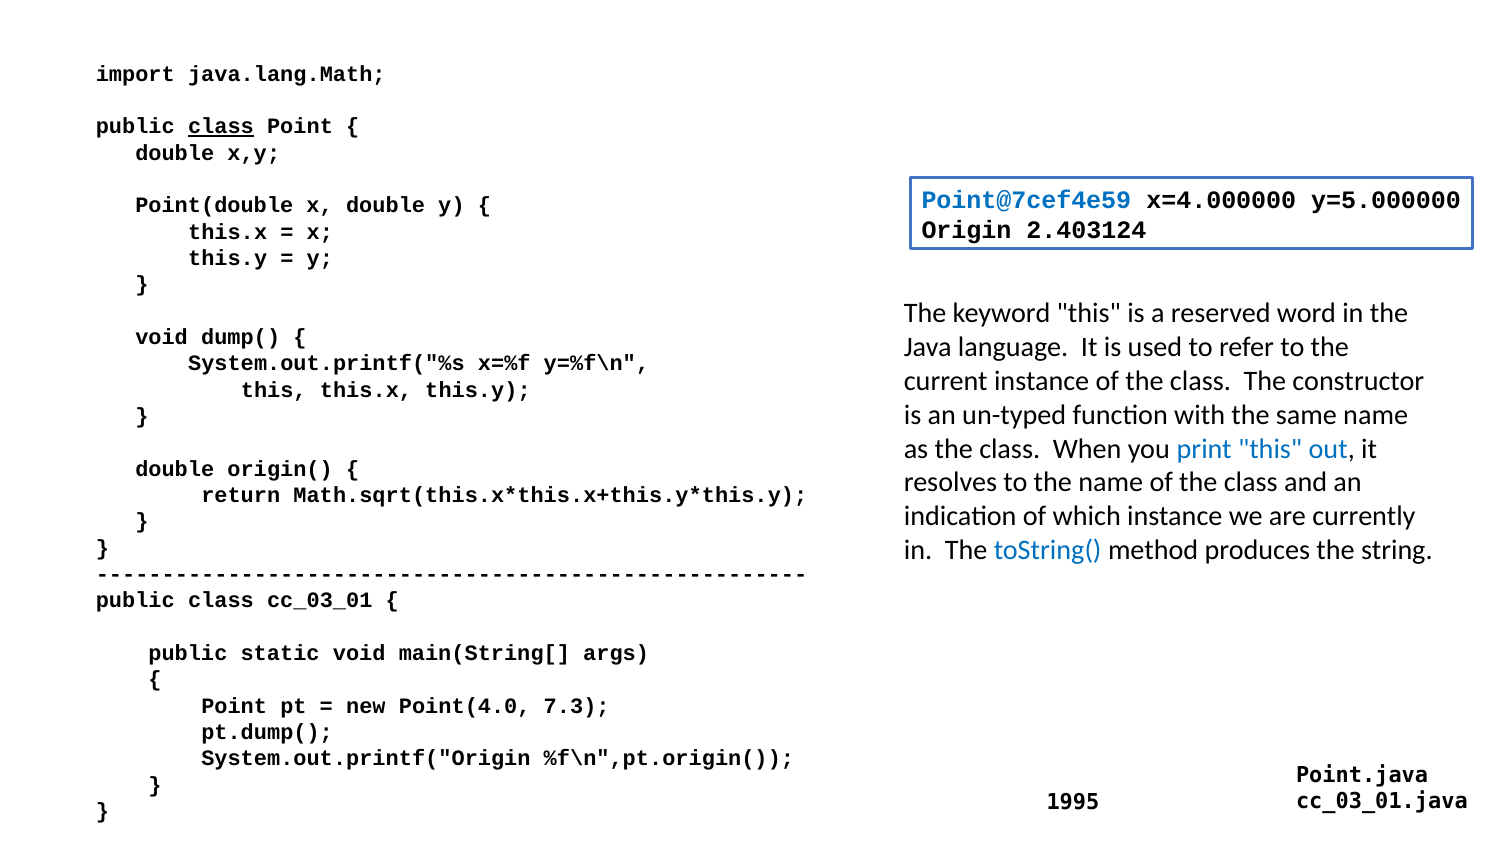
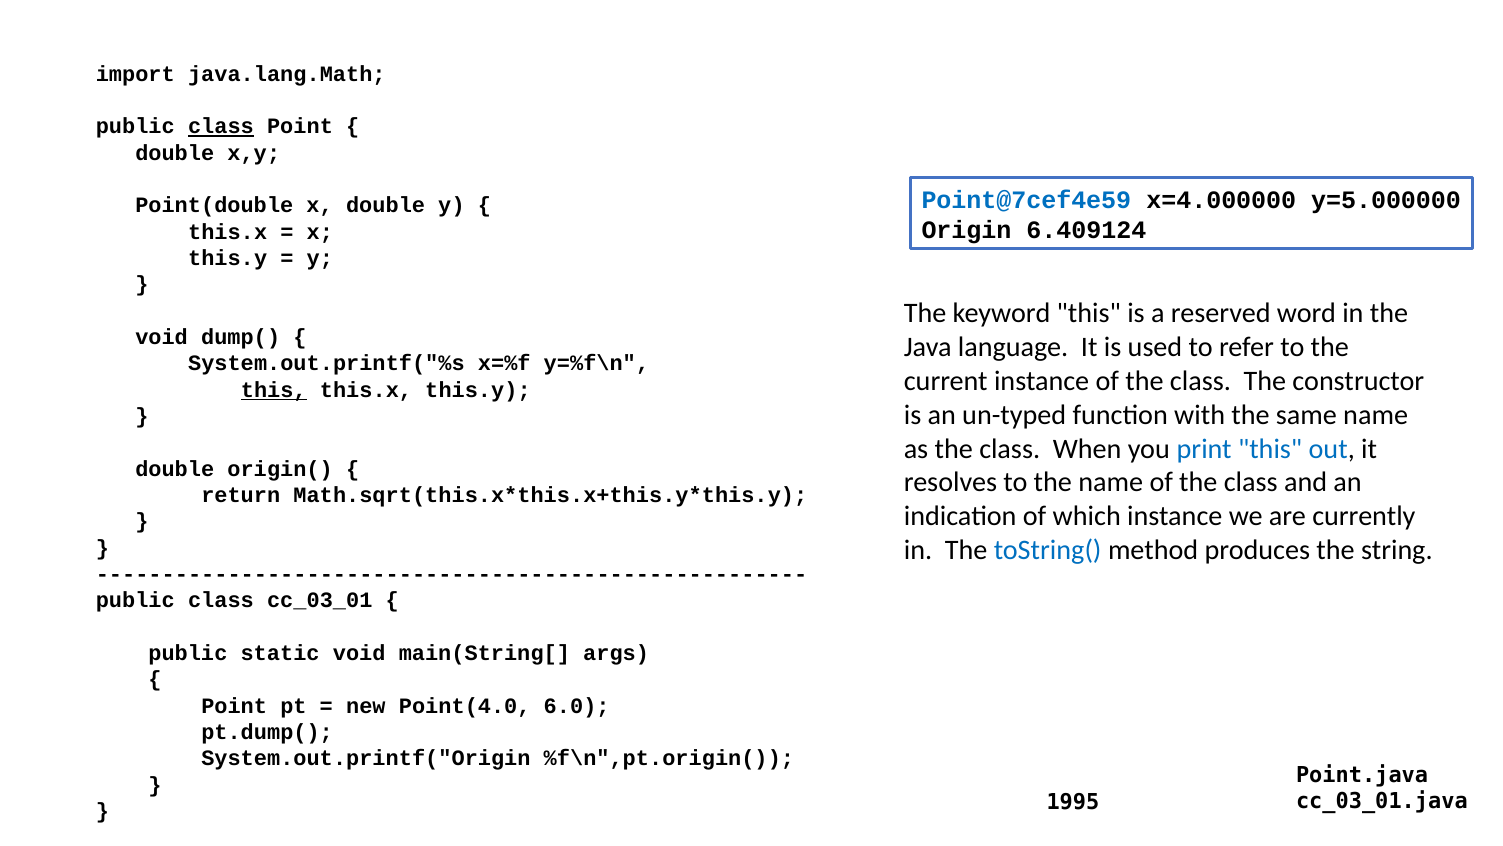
2.403124: 2.403124 -> 6.409124 (1086, 230)
this underline: none -> present (274, 390)
7.3: 7.3 -> 6.0 (577, 706)
